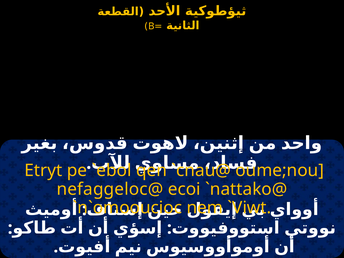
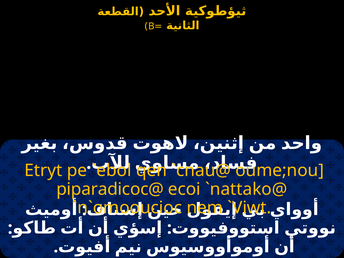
nefaggeloc@: nefaggeloc@ -> piparadicoc@ (110, 189)
